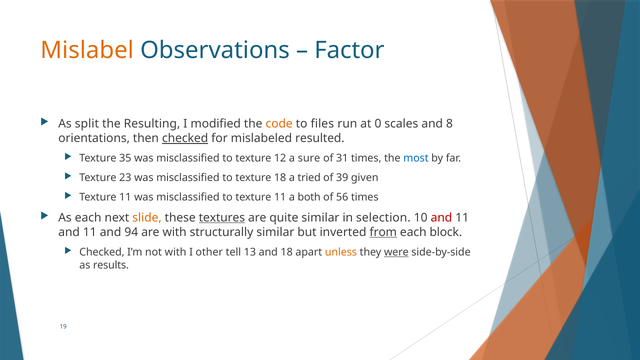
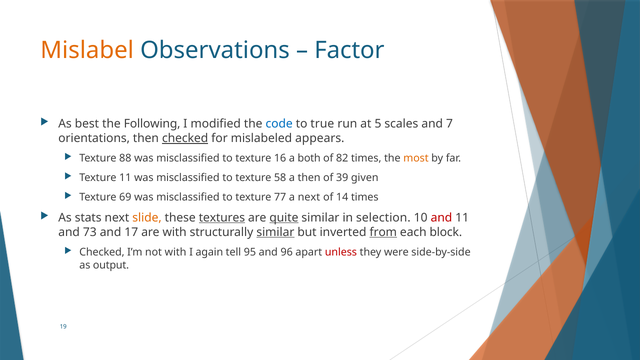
split: split -> best (87, 124)
Resulting: Resulting -> Following (152, 124)
code colour: orange -> blue (279, 124)
files: files -> true (322, 124)
0: 0 -> 5 (378, 124)
8: 8 -> 7 (450, 124)
resulted: resulted -> appears (320, 138)
35: 35 -> 88 (125, 158)
12: 12 -> 16 (280, 158)
sure: sure -> both (309, 158)
31: 31 -> 82 (342, 158)
most colour: blue -> orange (416, 158)
Texture 23: 23 -> 11 (125, 178)
texture 18: 18 -> 58 (280, 178)
a tried: tried -> then (309, 178)
11: 11 -> 69 (125, 197)
to texture 11: 11 -> 77 (280, 197)
a both: both -> next (309, 197)
56: 56 -> 14 (342, 197)
As each: each -> stats (88, 218)
quite underline: none -> present (284, 218)
11: 11 -> 73 (90, 232)
94: 94 -> 17 (131, 232)
similar underline: none -> present (275, 232)
other: other -> again (209, 252)
13: 13 -> 95 (250, 252)
and 18: 18 -> 96 (287, 252)
unless colour: orange -> red (341, 252)
were underline: present -> none (396, 252)
results: results -> output (111, 265)
